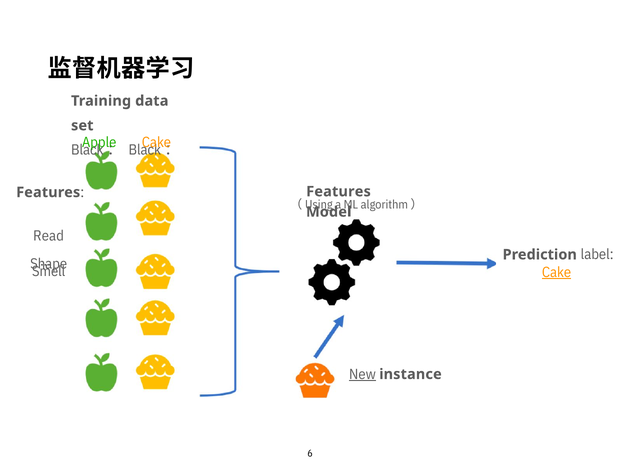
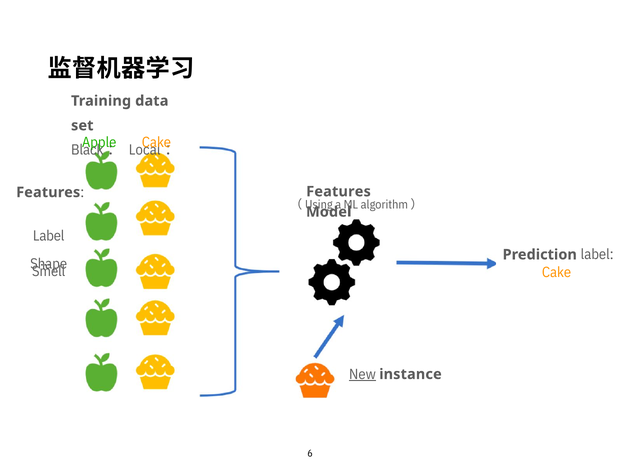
Black: Black -> Local (145, 150)
Read: Read -> Label (49, 236)
Cake underline: present -> none (557, 272)
